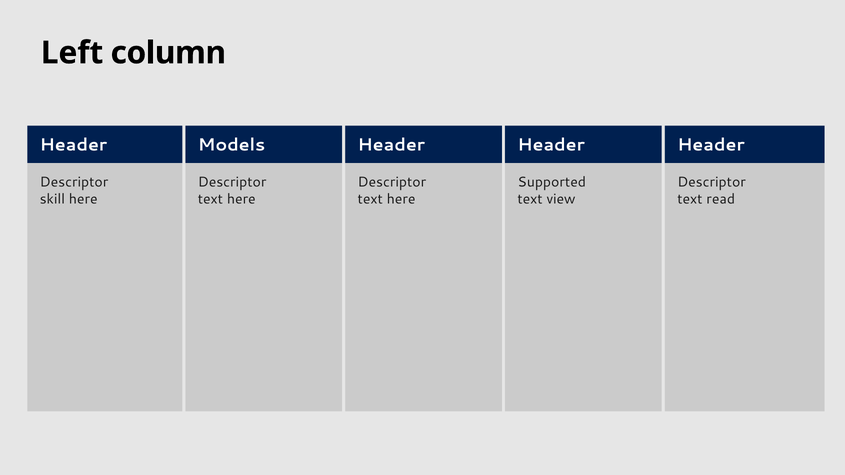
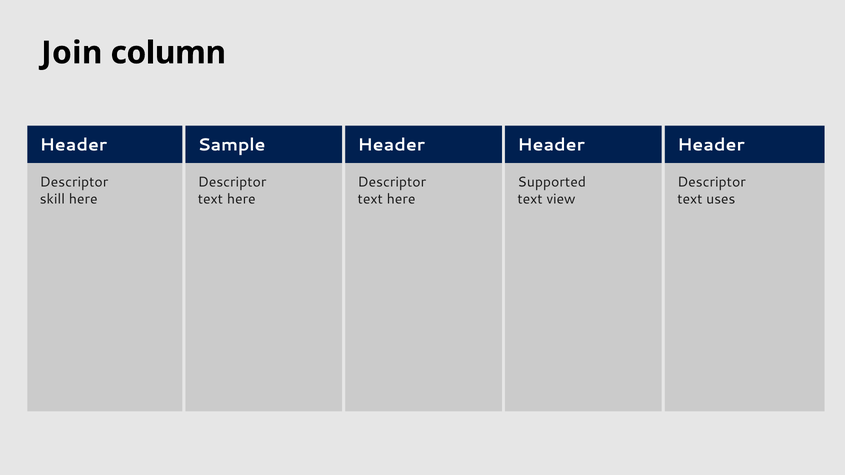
Left: Left -> Join (72, 53)
Models: Models -> Sample (232, 145)
read: read -> uses (721, 199)
